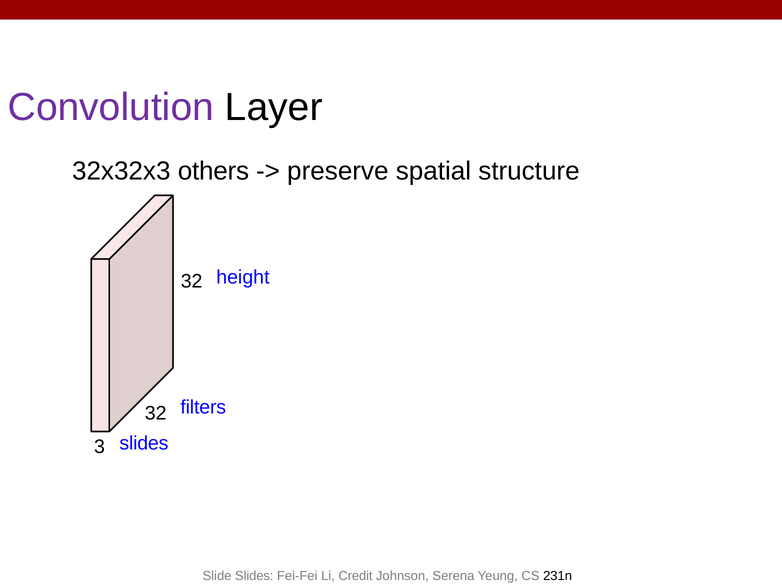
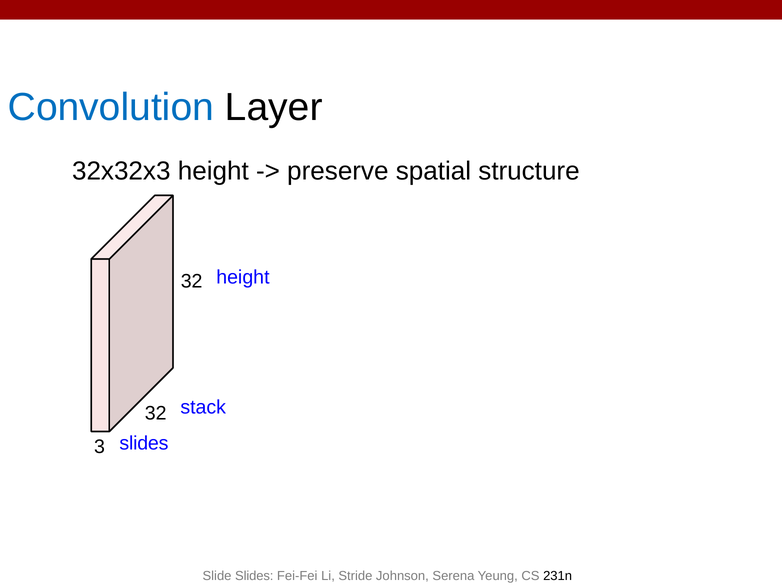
Convolution colour: purple -> blue (111, 107)
32x32x3 others: others -> height (213, 171)
filters: filters -> stack (203, 407)
Credit: Credit -> Stride (355, 576)
